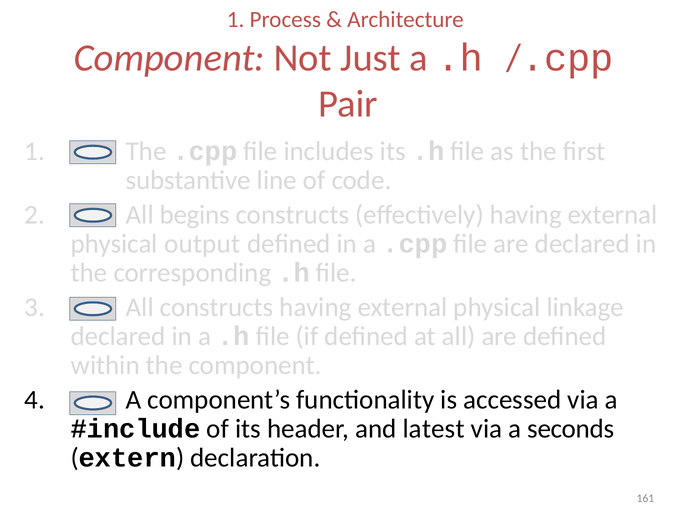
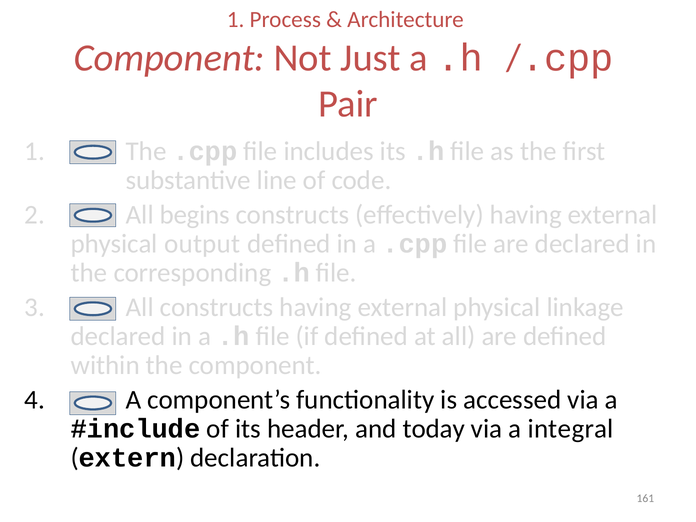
latest: latest -> today (434, 429)
seconds: seconds -> integral (571, 429)
